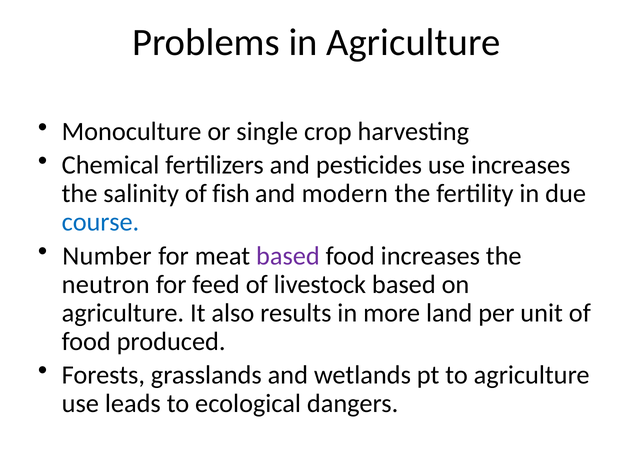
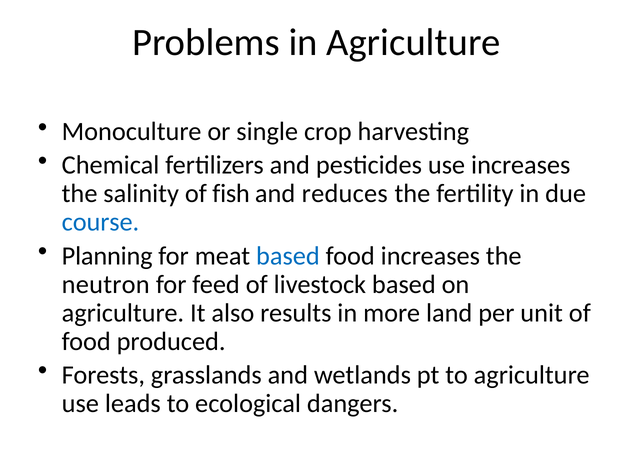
modern: modern -> reduces (345, 194)
Number: Number -> Planning (107, 256)
based colour: purple -> blue (288, 256)
